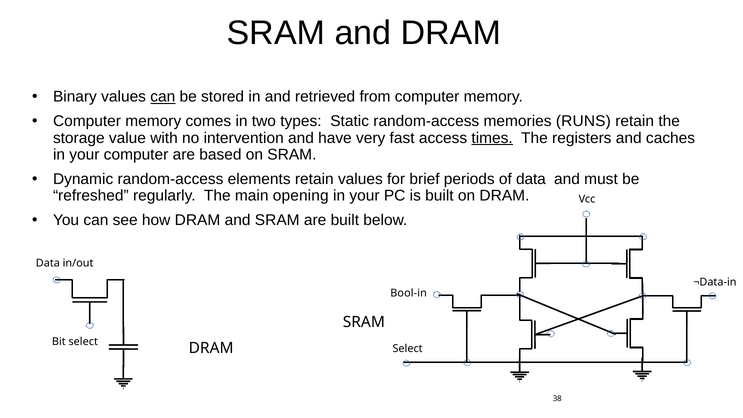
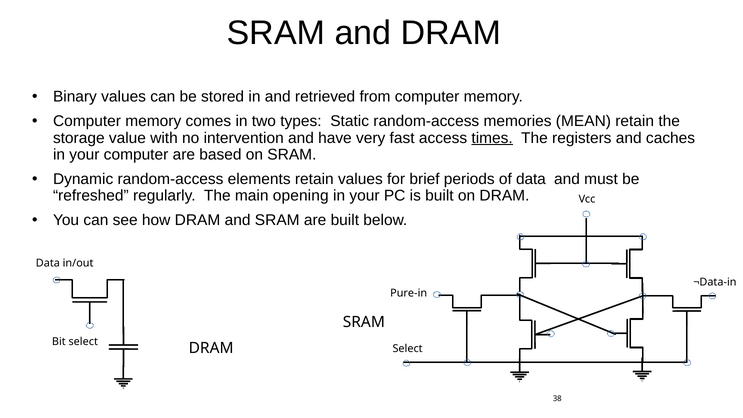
can underline: present -> none (163, 97)
RUNS: RUNS -> MEAN (583, 121)
Bool-in: Bool-in -> Pure-in (409, 293)
